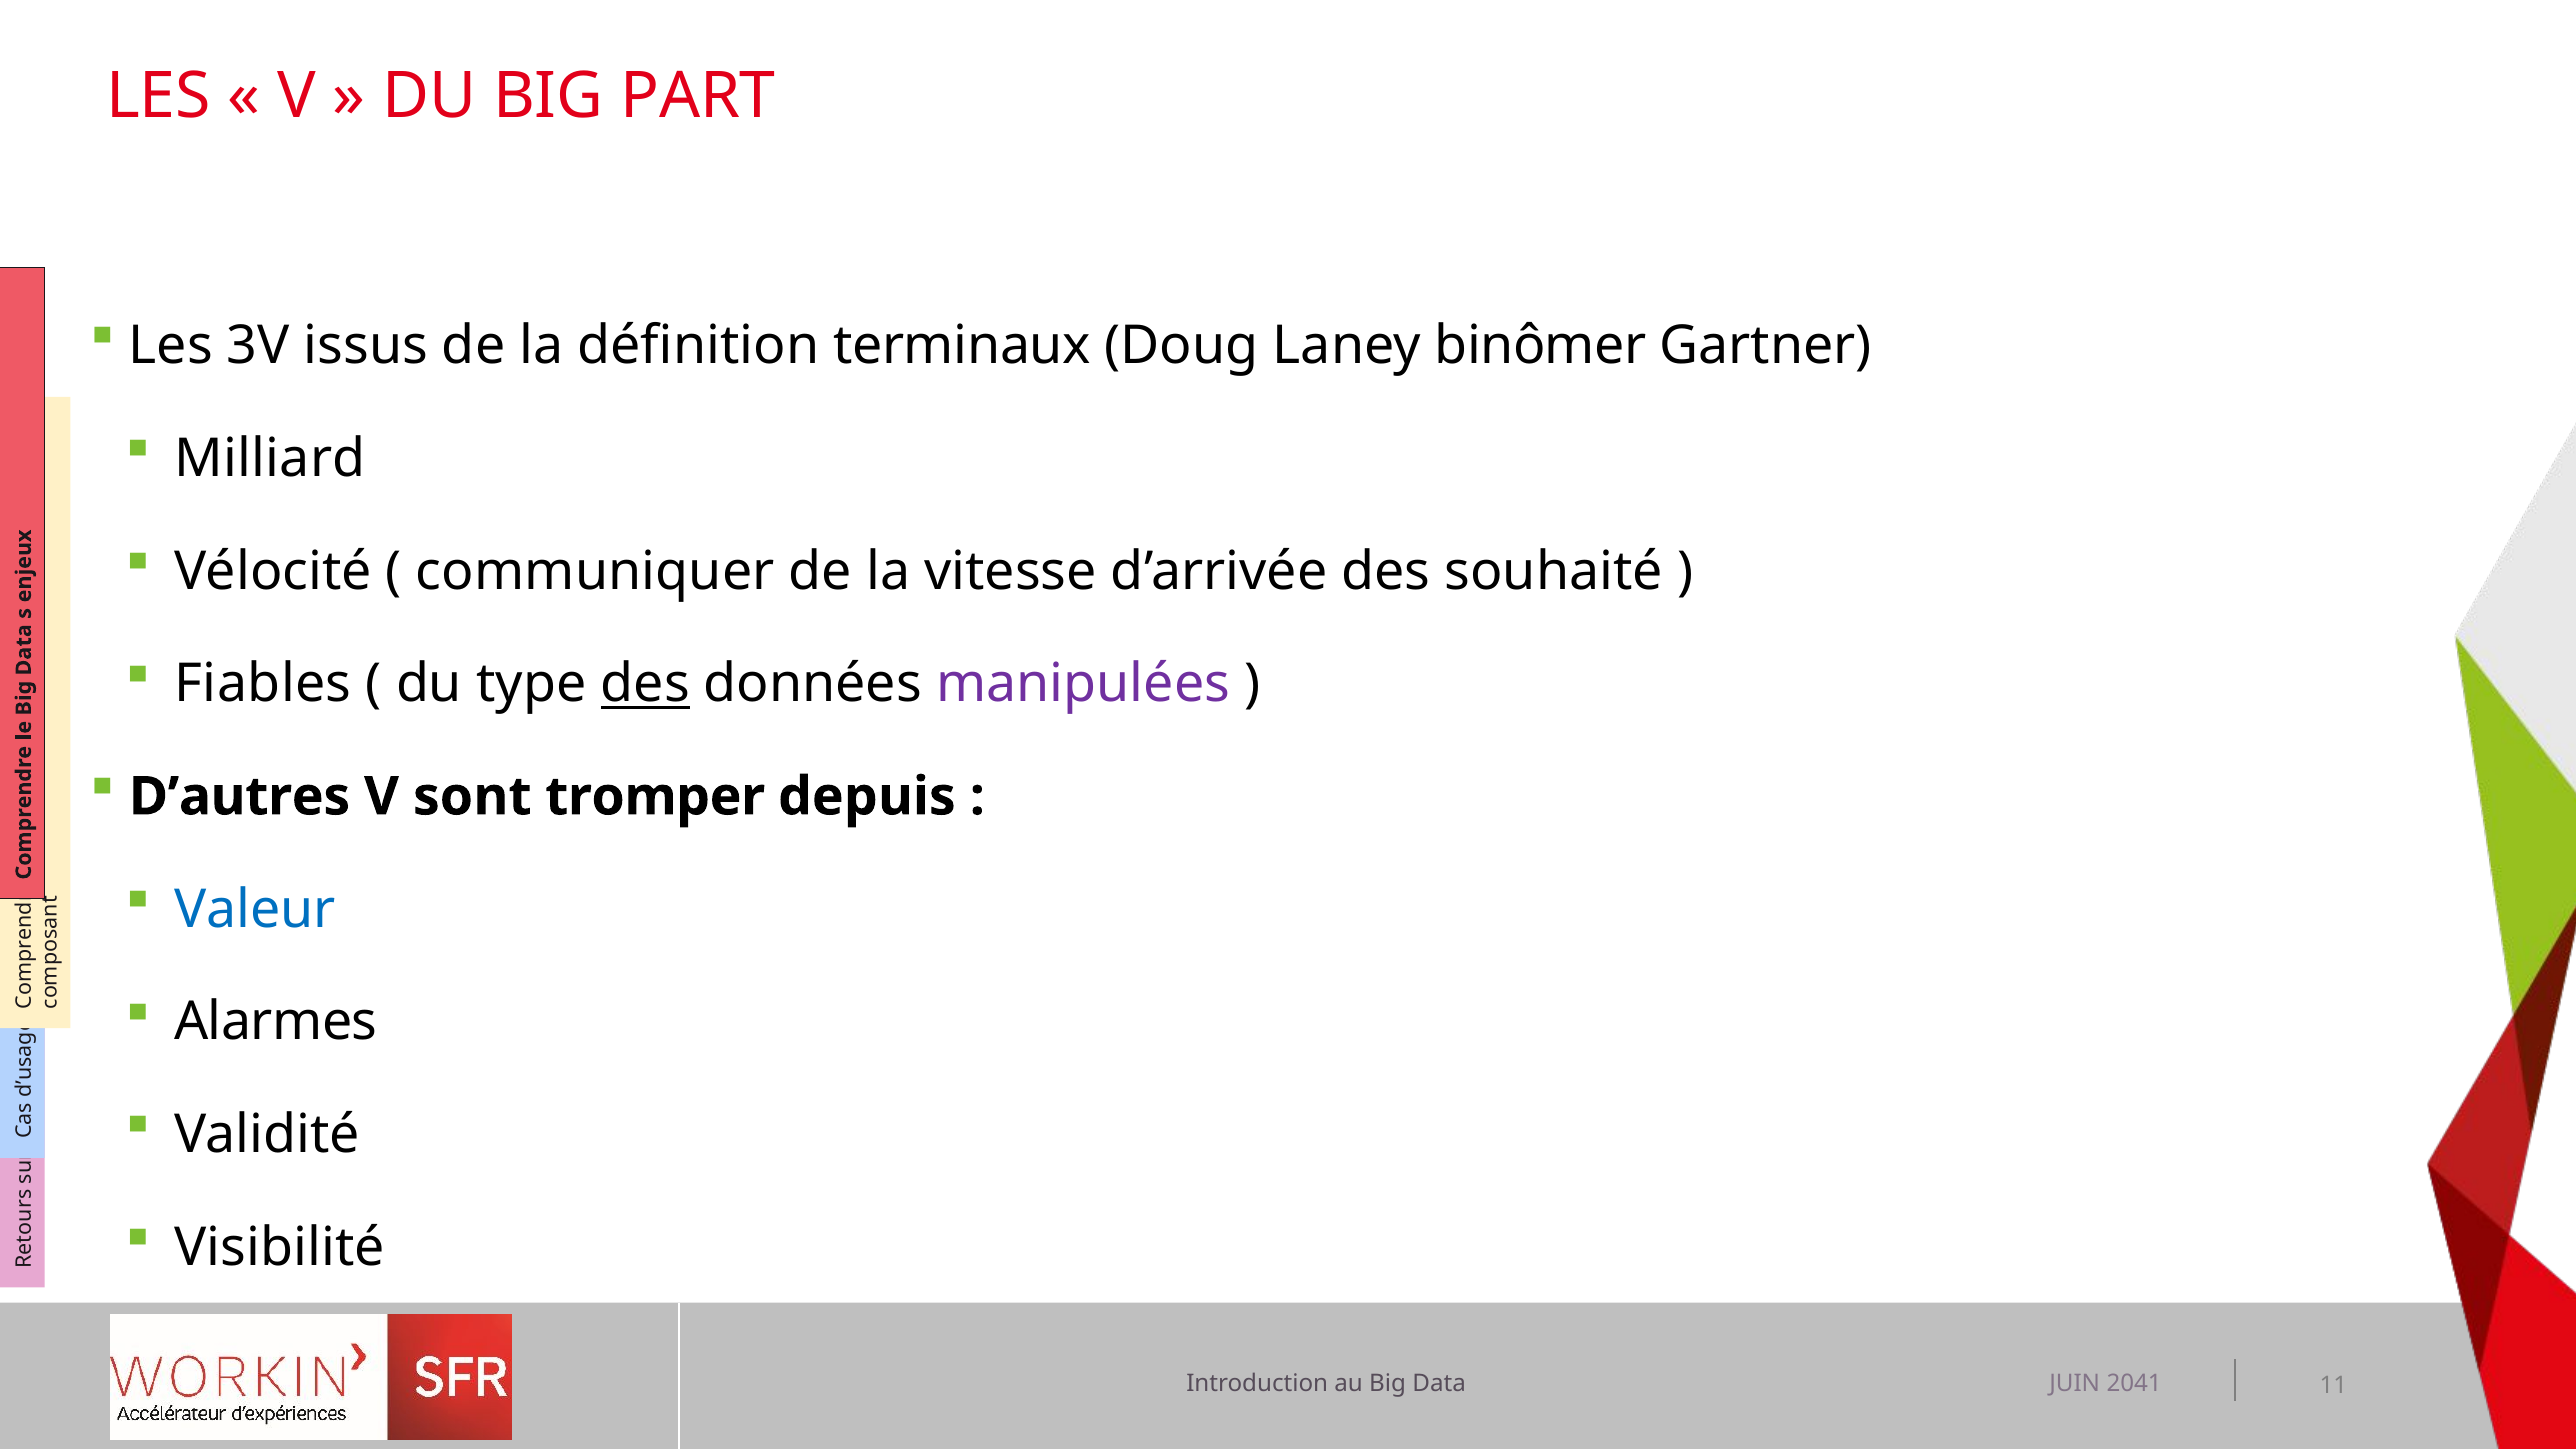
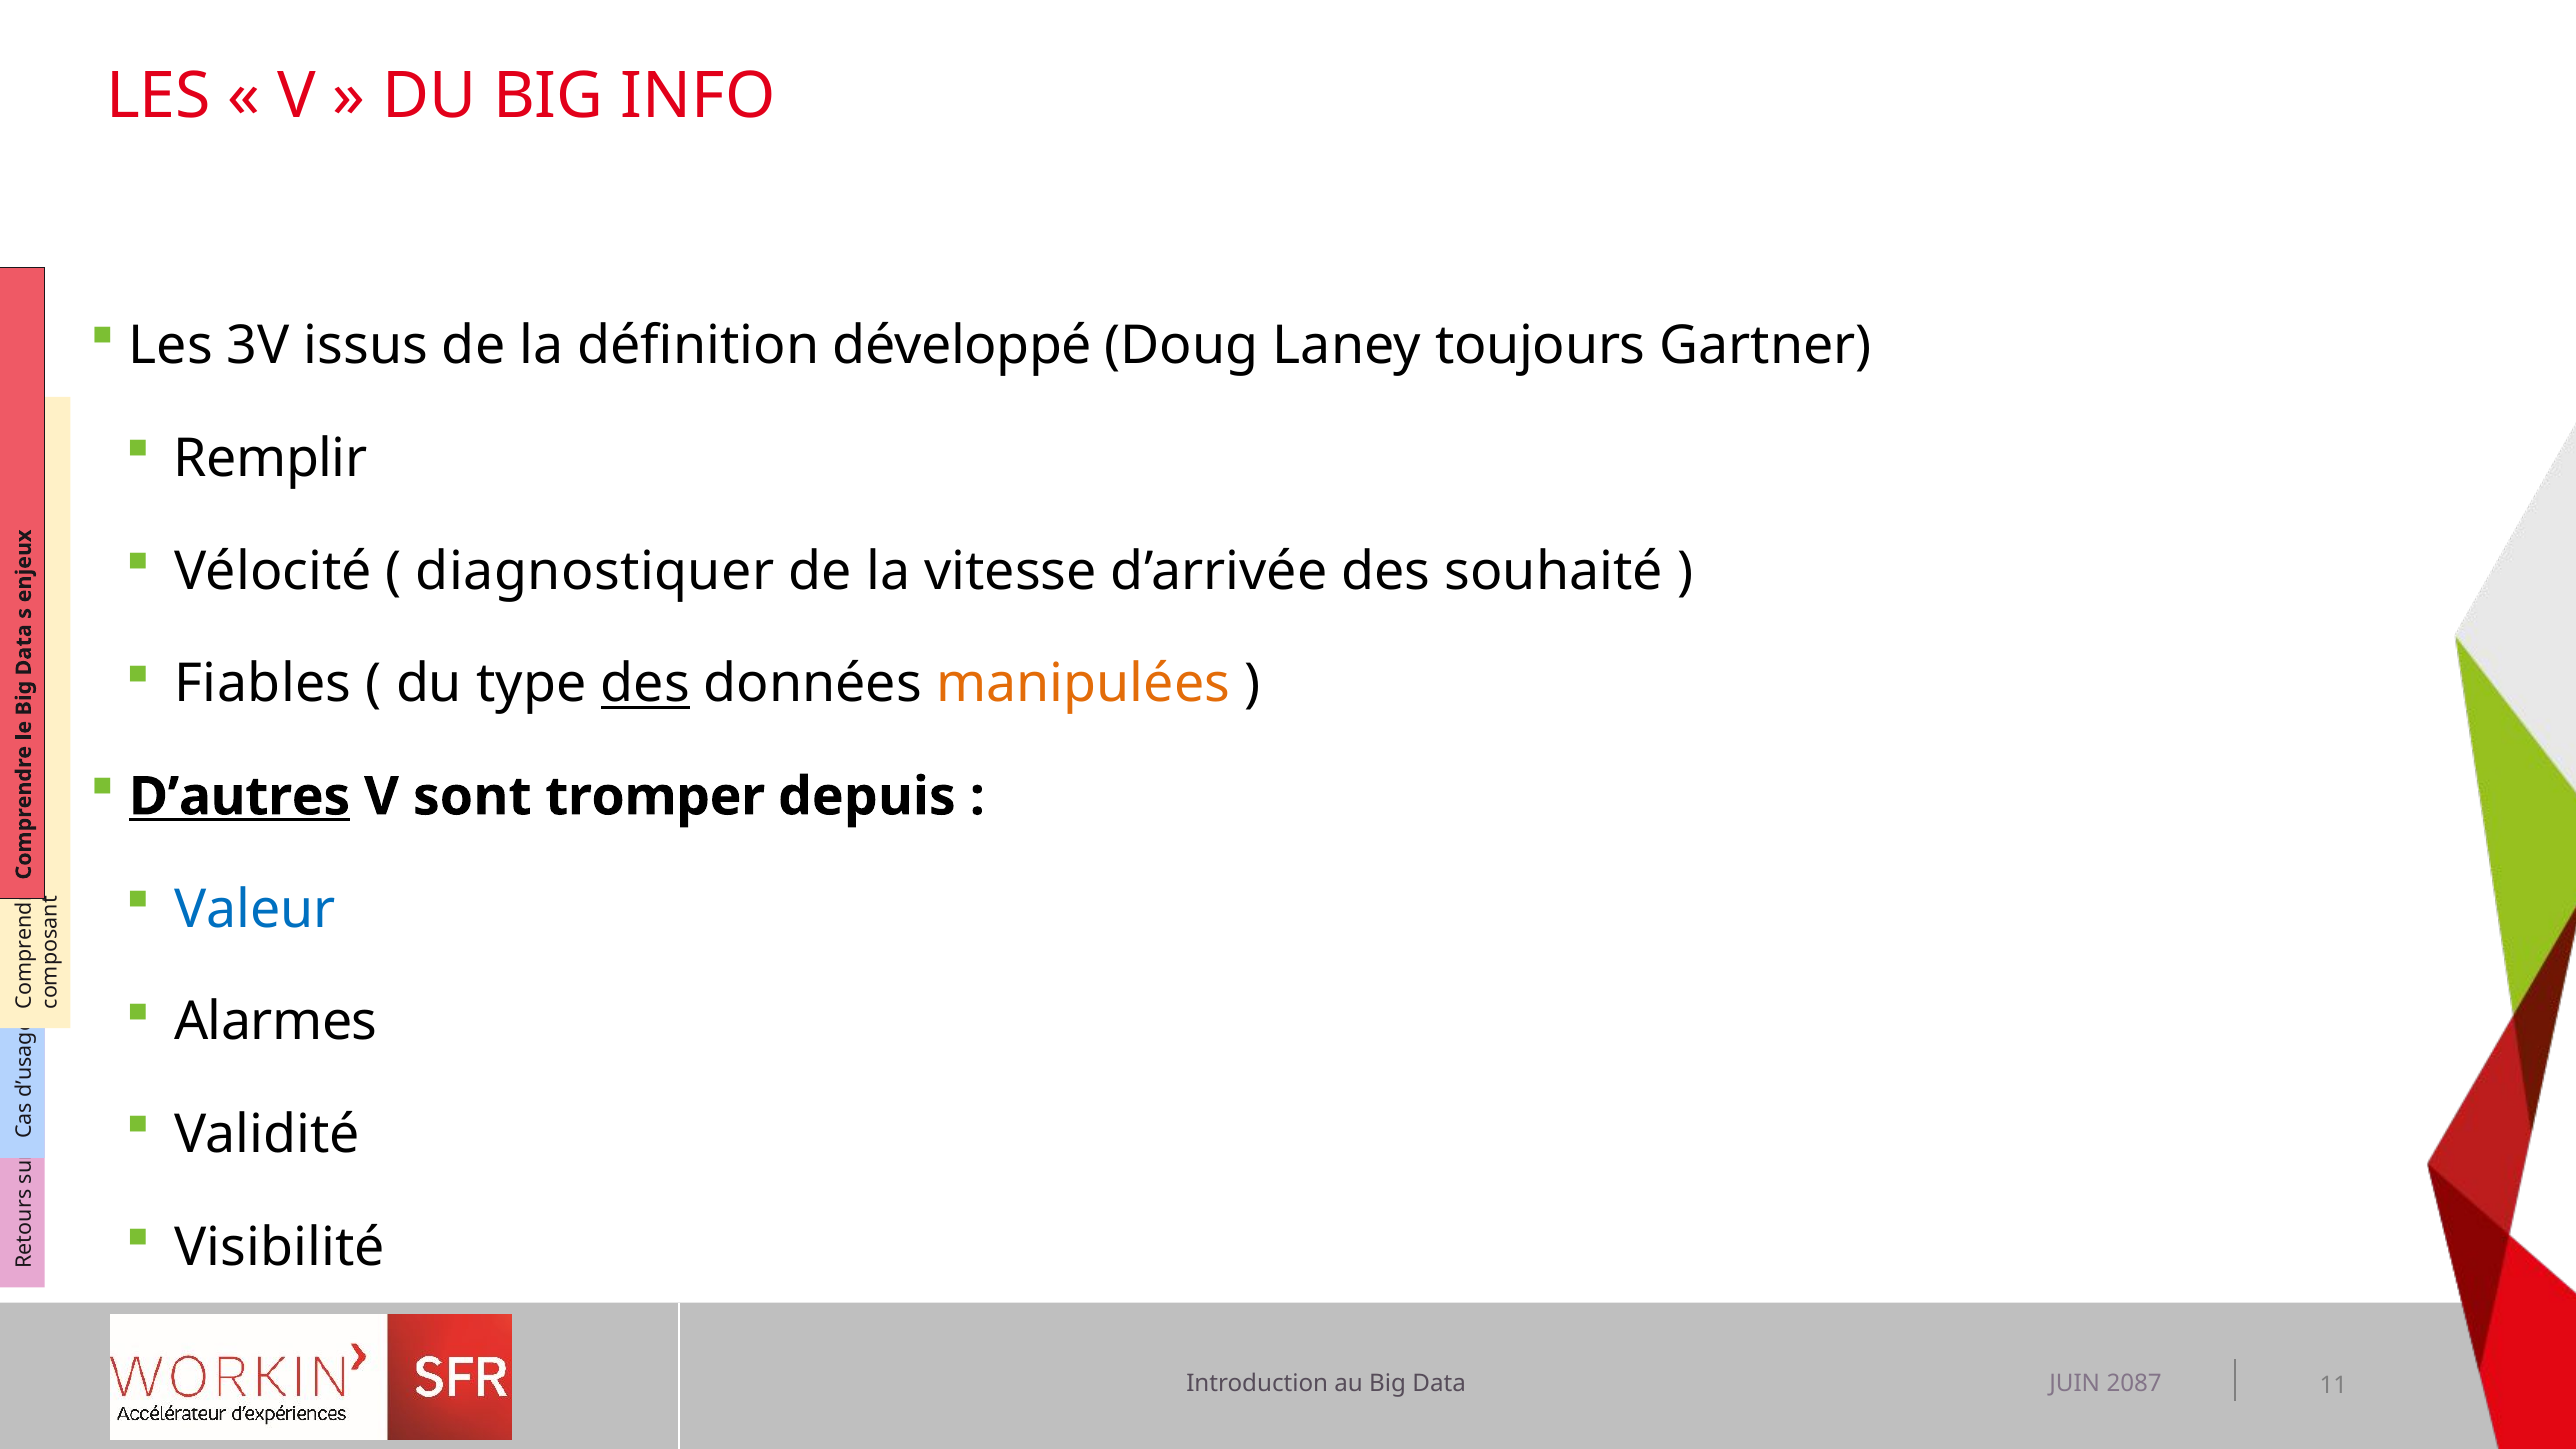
PART: PART -> INFO (698, 96)
terminaux: terminaux -> développé (962, 346)
binômer: binômer -> toujours (1540, 346)
Milliard: Milliard -> Remplir (271, 459)
communiquer: communiquer -> diagnostiquer (595, 571)
manipulées colour: purple -> orange (1083, 684)
D’autres underline: none -> present (240, 797)
2041: 2041 -> 2087 (2134, 1384)
